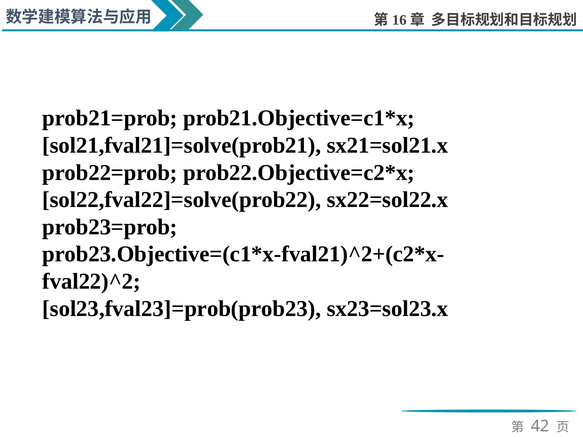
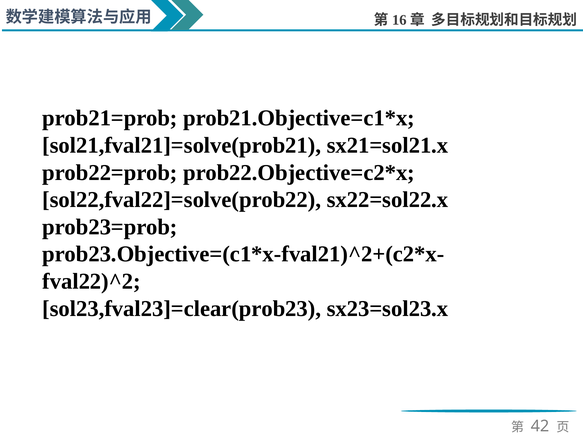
sol23,fval23]=prob(prob23: sol23,fval23]=prob(prob23 -> sol23,fval23]=clear(prob23 (182, 309)
